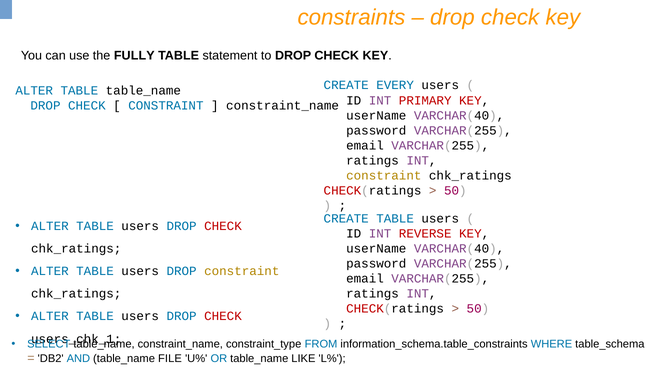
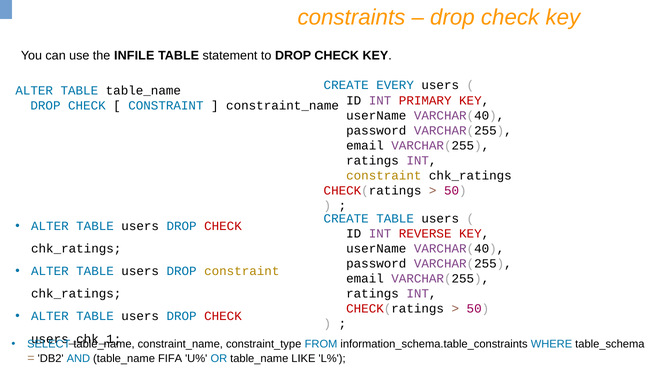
FULLY: FULLY -> INFILE (134, 56)
FILE: FILE -> FIFA (170, 359)
